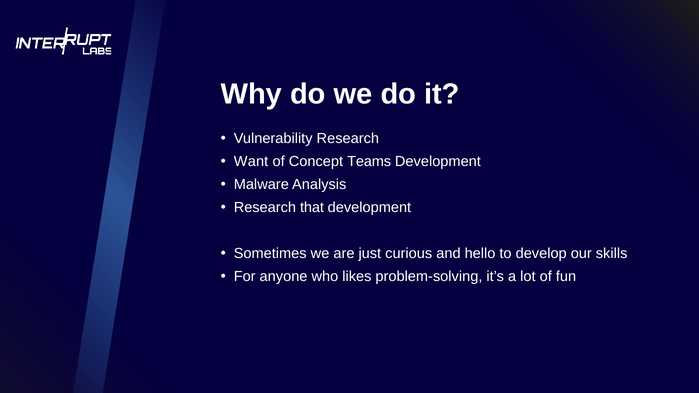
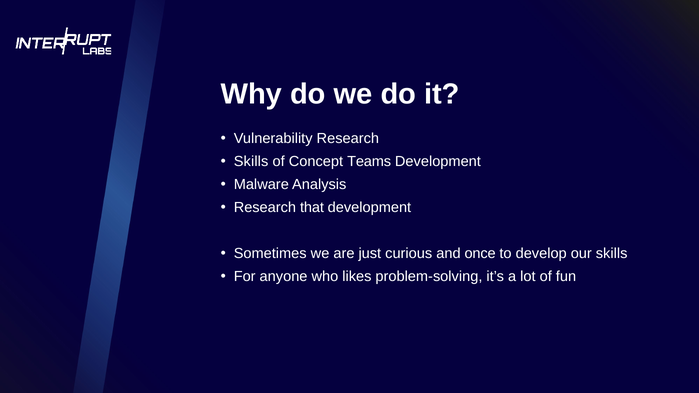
Want: Want -> Skills (251, 162)
hello: hello -> once (480, 254)
